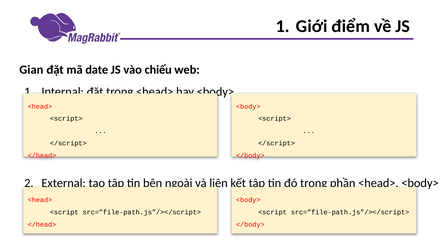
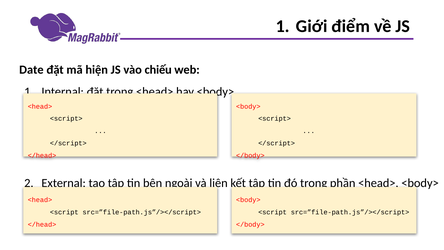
Gian: Gian -> Date (31, 70)
date: date -> hiện (97, 70)
